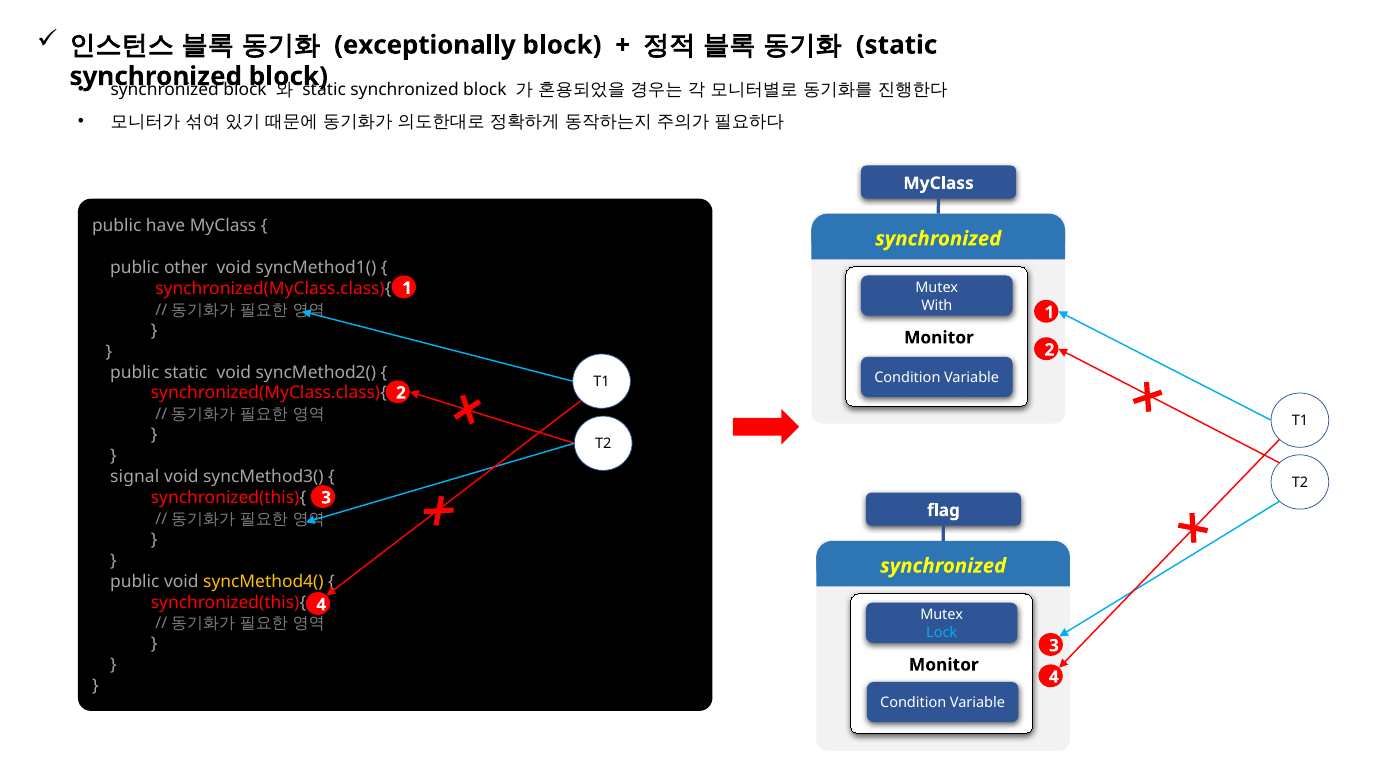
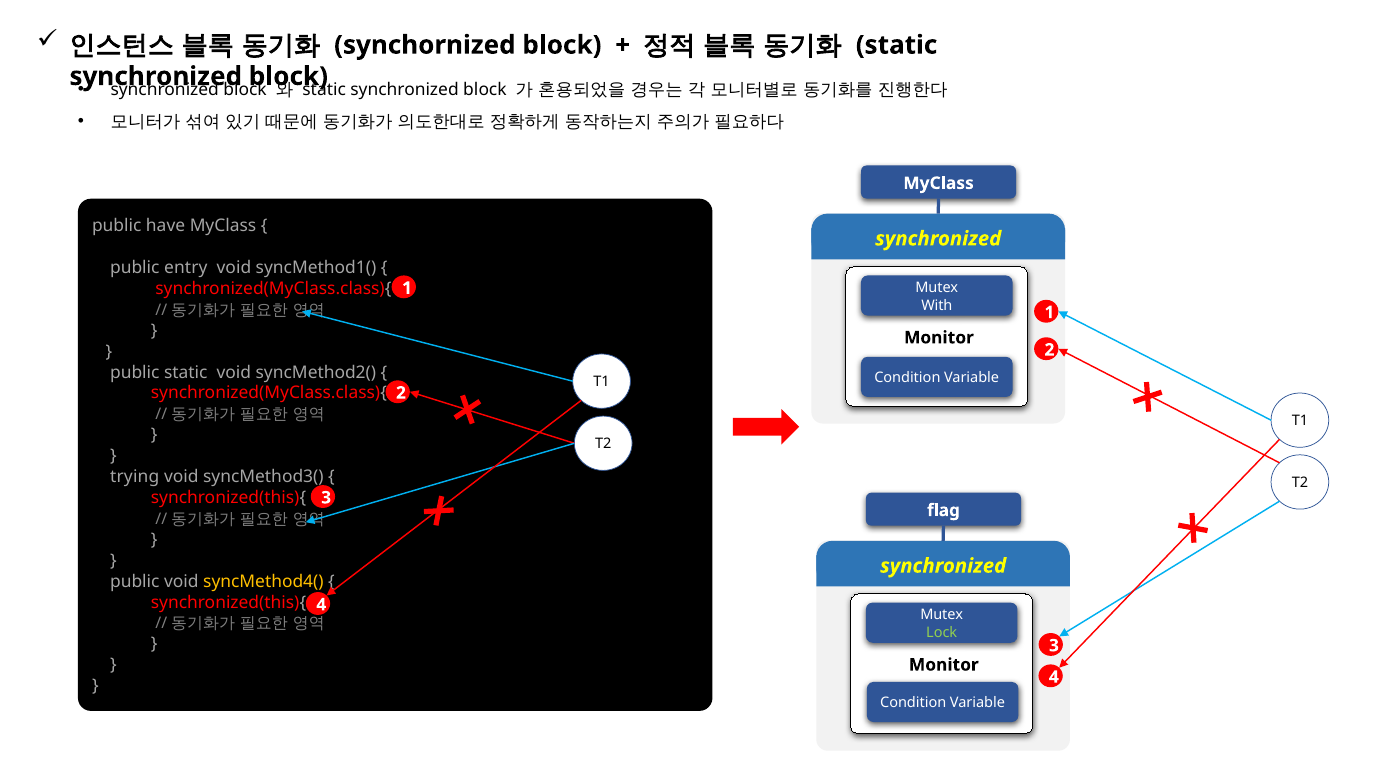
exceptionally: exceptionally -> synchornized (425, 45)
other: other -> entry (186, 268)
signal: signal -> trying (135, 477)
Lock colour: light blue -> light green (942, 633)
